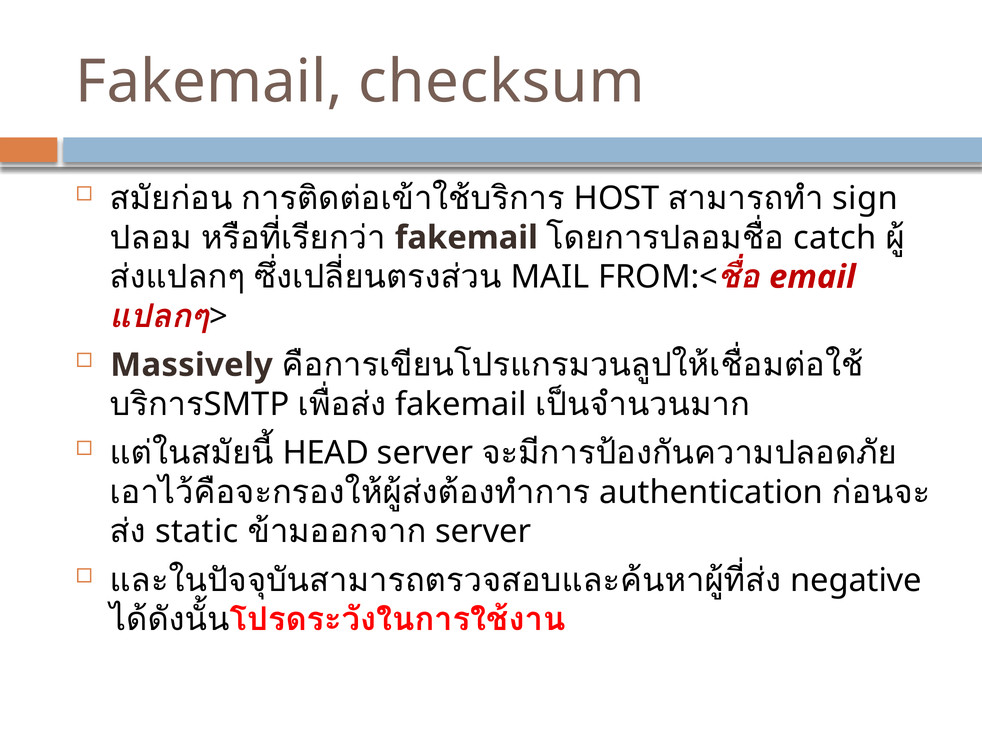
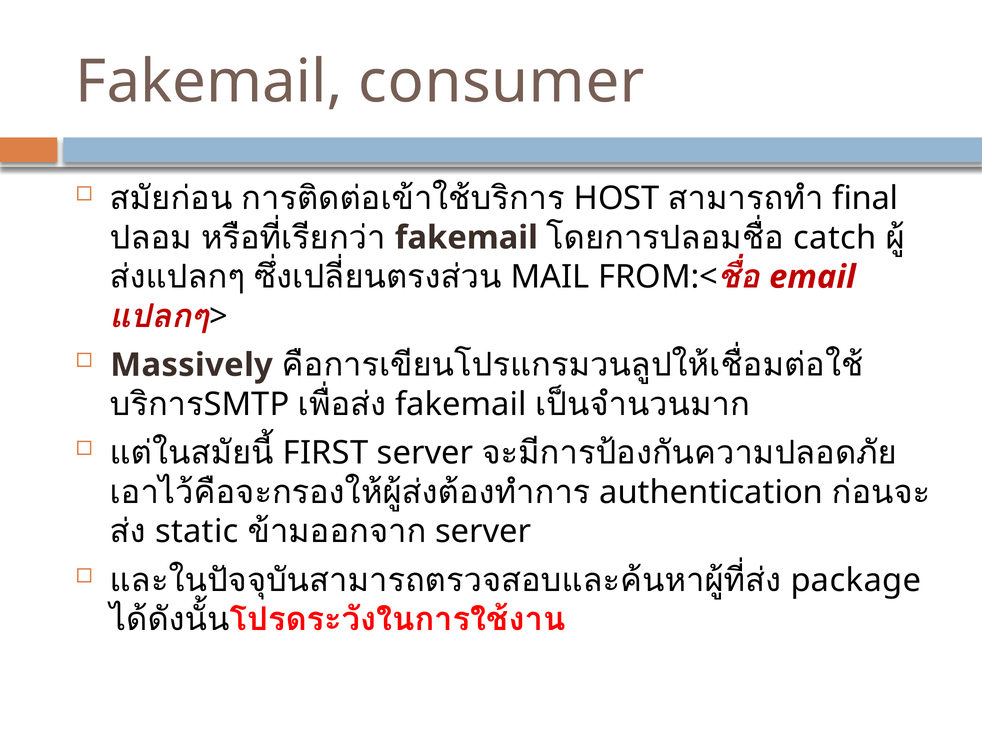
checksum: checksum -> consumer (502, 82)
sign: sign -> final (865, 199)
HEAD: HEAD -> FIRST (326, 453)
negative: negative -> package (856, 581)
